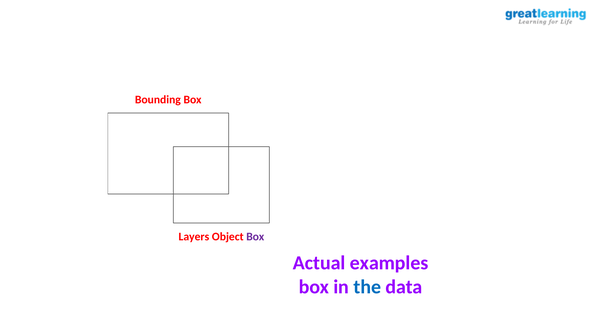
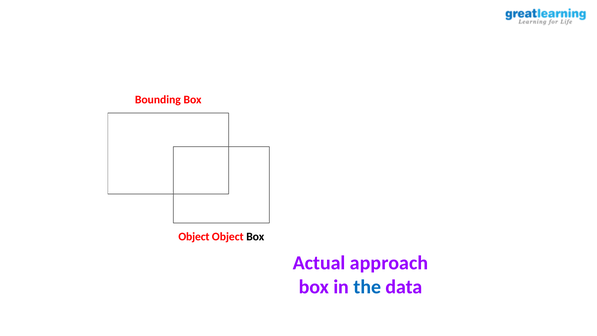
Layers: Layers -> Object (194, 237)
Box colour: purple -> black (255, 237)
examples: examples -> approach (389, 263)
